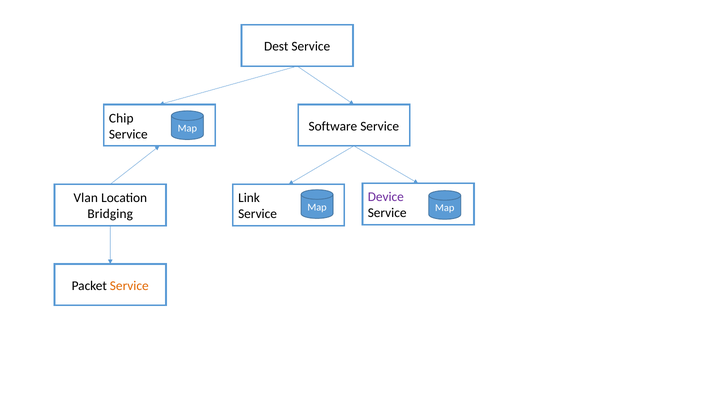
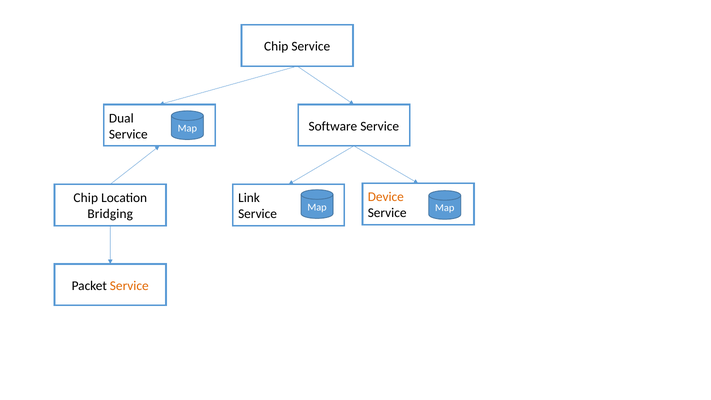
Dest: Dest -> Chip (276, 46)
Chip: Chip -> Dual (121, 118)
Device colour: purple -> orange (386, 197)
Vlan: Vlan -> Chip (86, 198)
